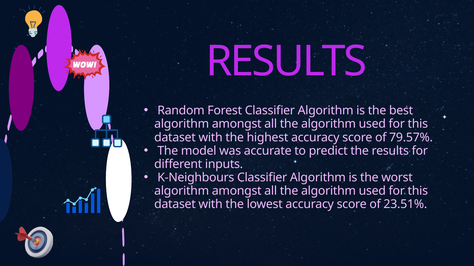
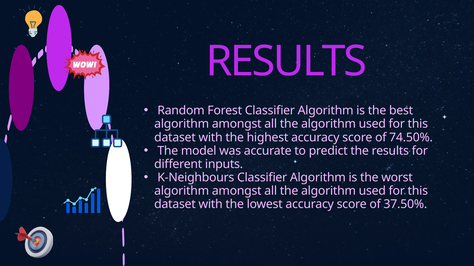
79.57%: 79.57% -> 74.50% (411, 138)
23.51%: 23.51% -> 37.50% (405, 205)
